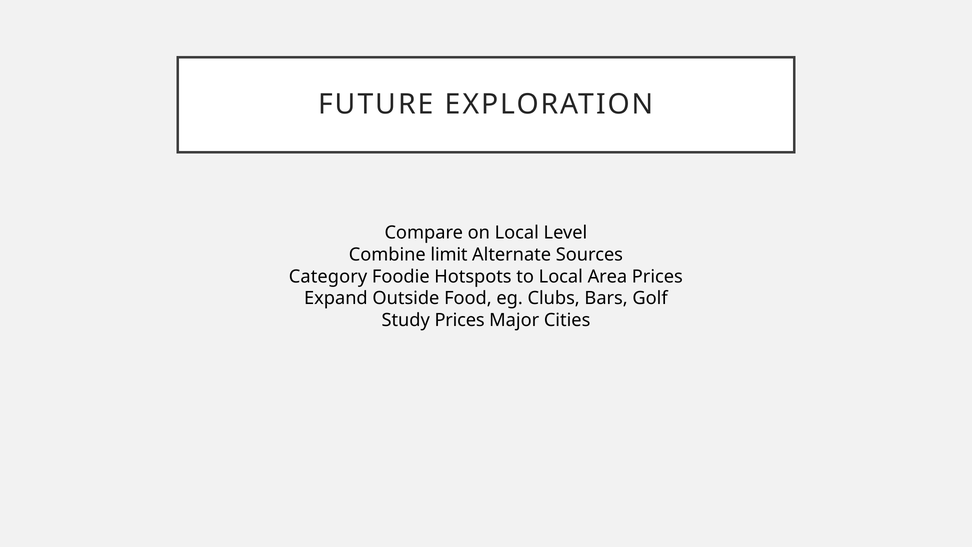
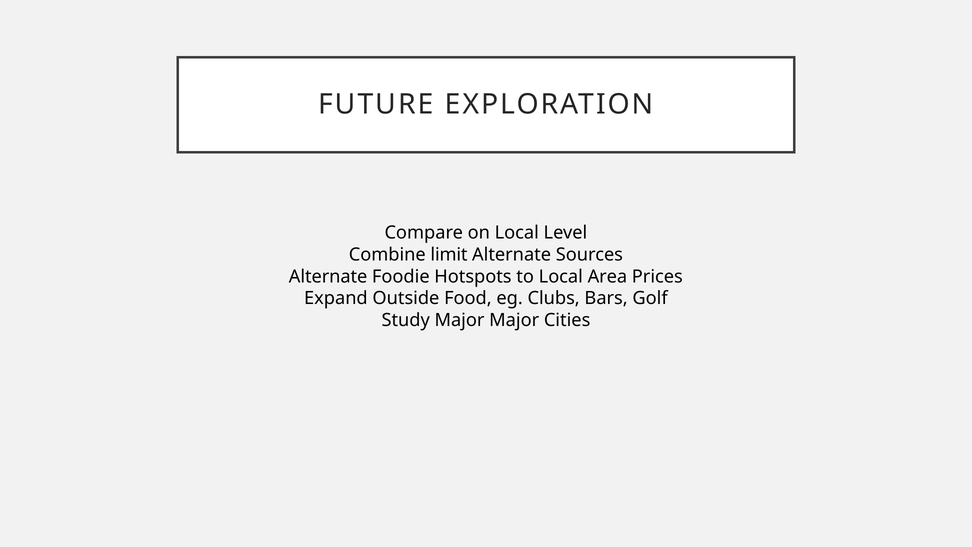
Category: Category -> Alternate (328, 276)
Study Prices: Prices -> Major (459, 320)
